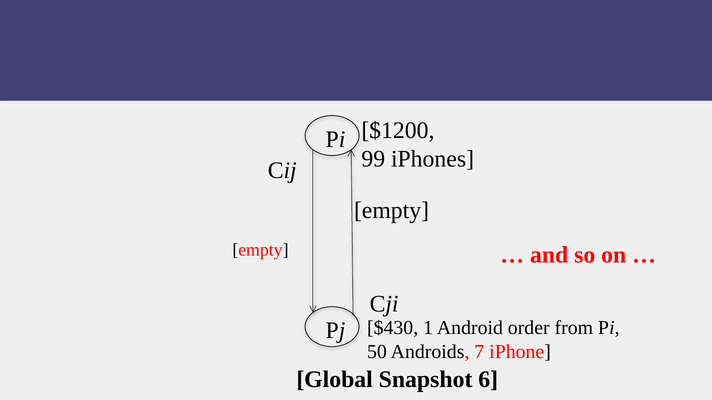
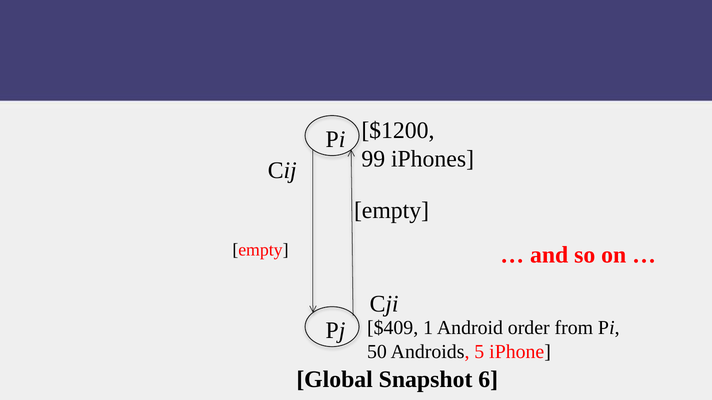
$430: $430 -> $409 (393, 328)
7: 7 -> 5 (479, 352)
